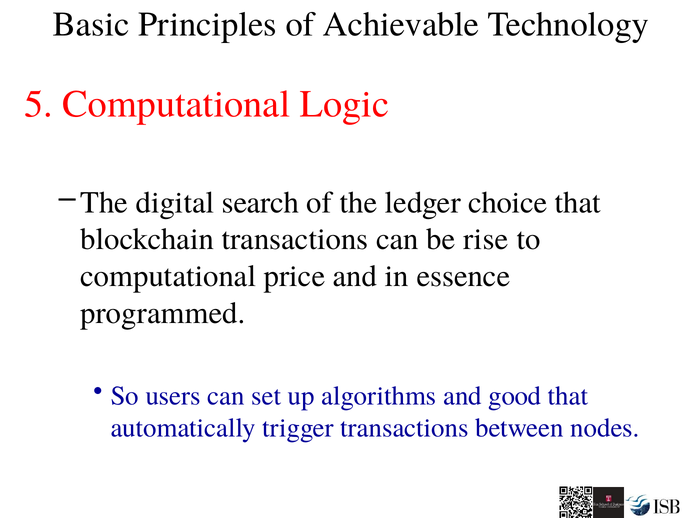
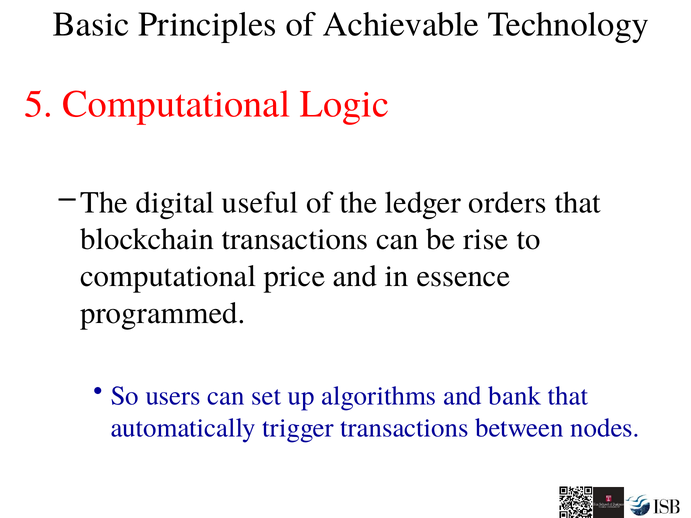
search: search -> useful (260, 203)
choice: choice -> orders (508, 203)
good: good -> bank (515, 396)
